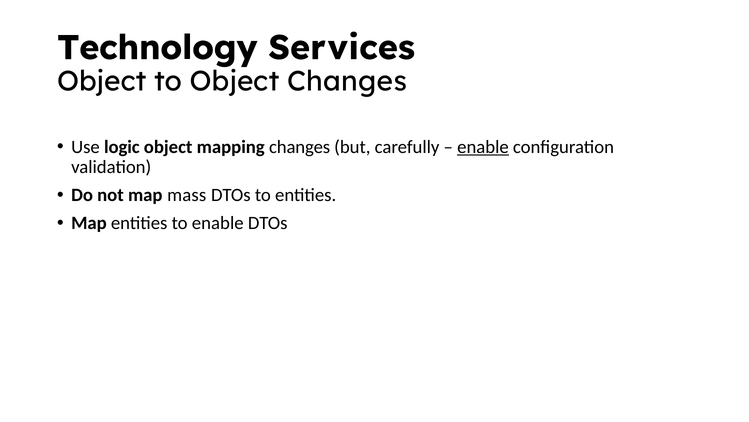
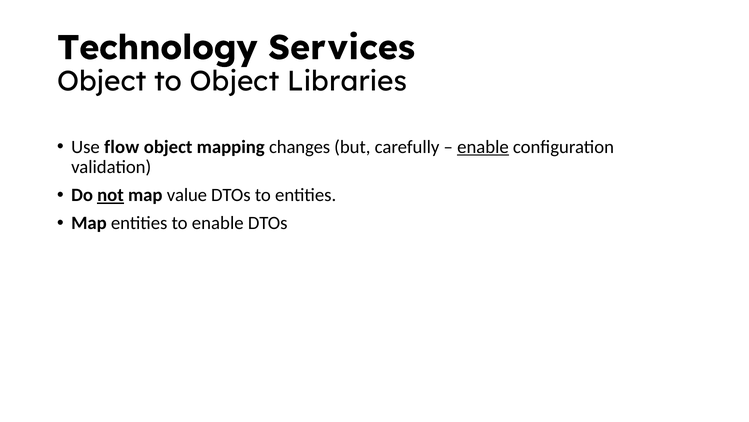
Object Changes: Changes -> Libraries (347, 81)
logic: logic -> flow (122, 147)
not underline: none -> present (110, 195)
mass: mass -> value (187, 195)
